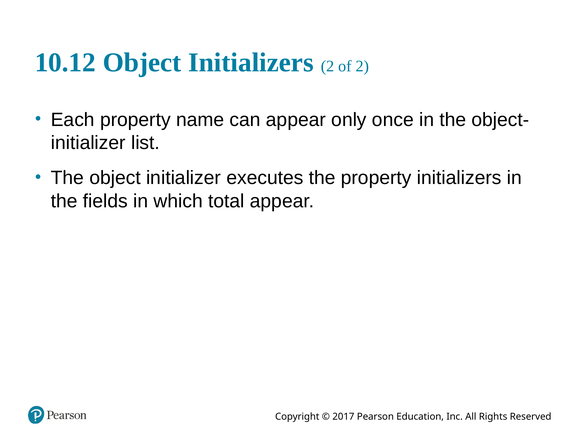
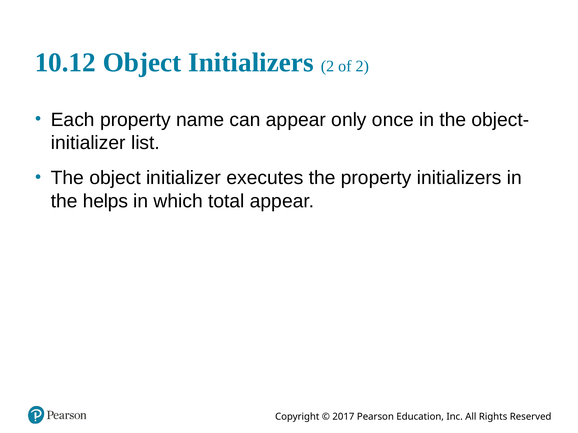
fields: fields -> helps (105, 201)
